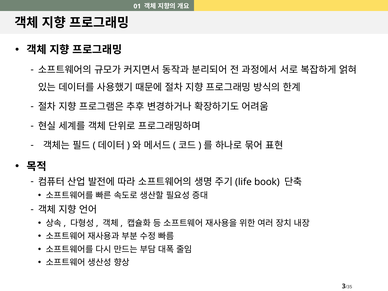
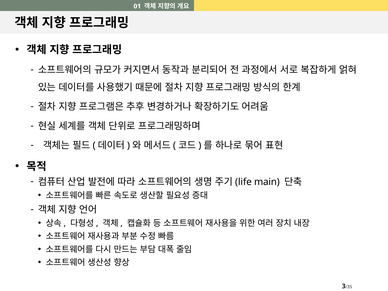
book: book -> main (267, 182)
